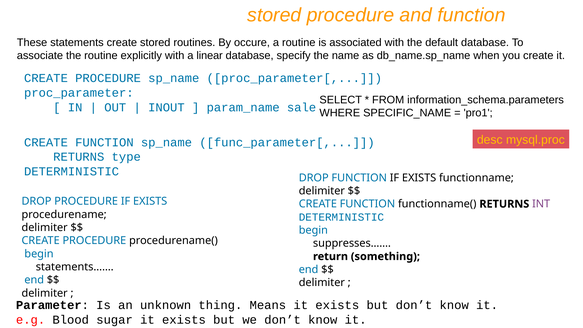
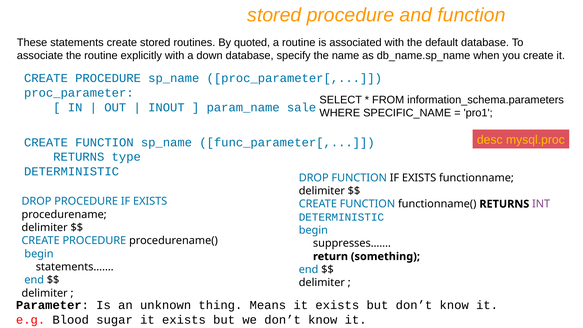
occure: occure -> quoted (252, 43)
linear: linear -> down (210, 56)
